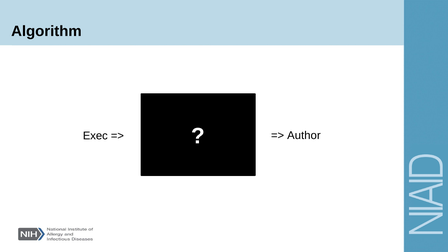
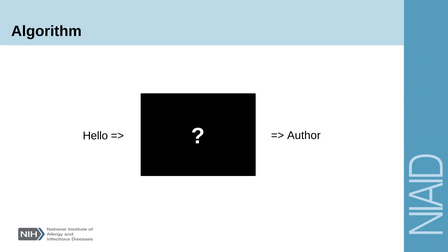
Exec: Exec -> Hello (95, 136)
